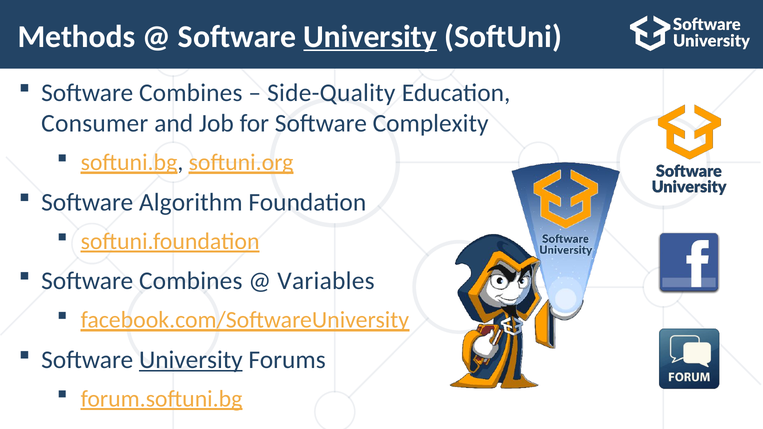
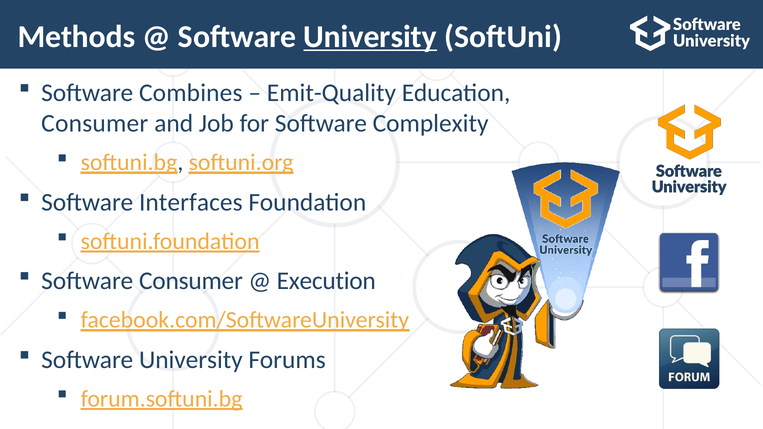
Side-Quality: Side-Quality -> Emit-Quality (331, 93)
Algorithm: Algorithm -> Interfaces (191, 202)
Combines: Combines -> Consumer (191, 281)
Variables: Variables -> Execution (326, 281)
University underline: present -> none (191, 360)
